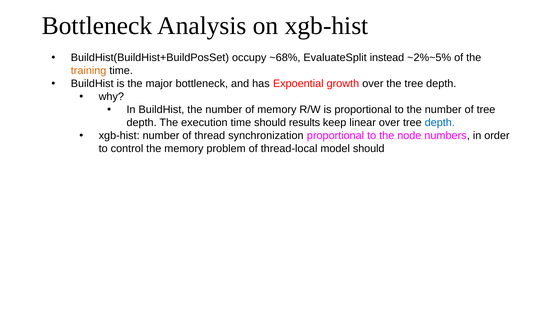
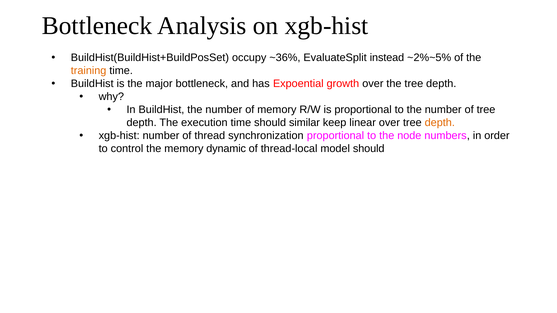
~68%: ~68% -> ~36% (285, 58)
results: results -> similar (304, 123)
depth colour: blue -> orange (440, 123)
problem: problem -> dynamic (226, 149)
